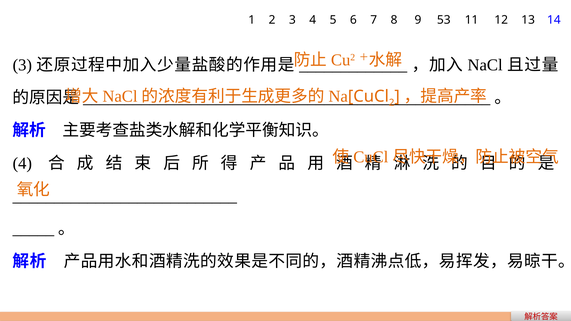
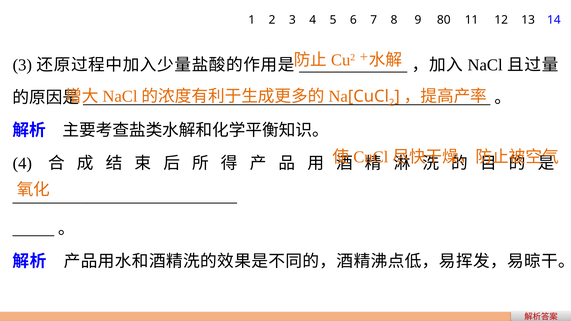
53: 53 -> 80 (444, 20)
